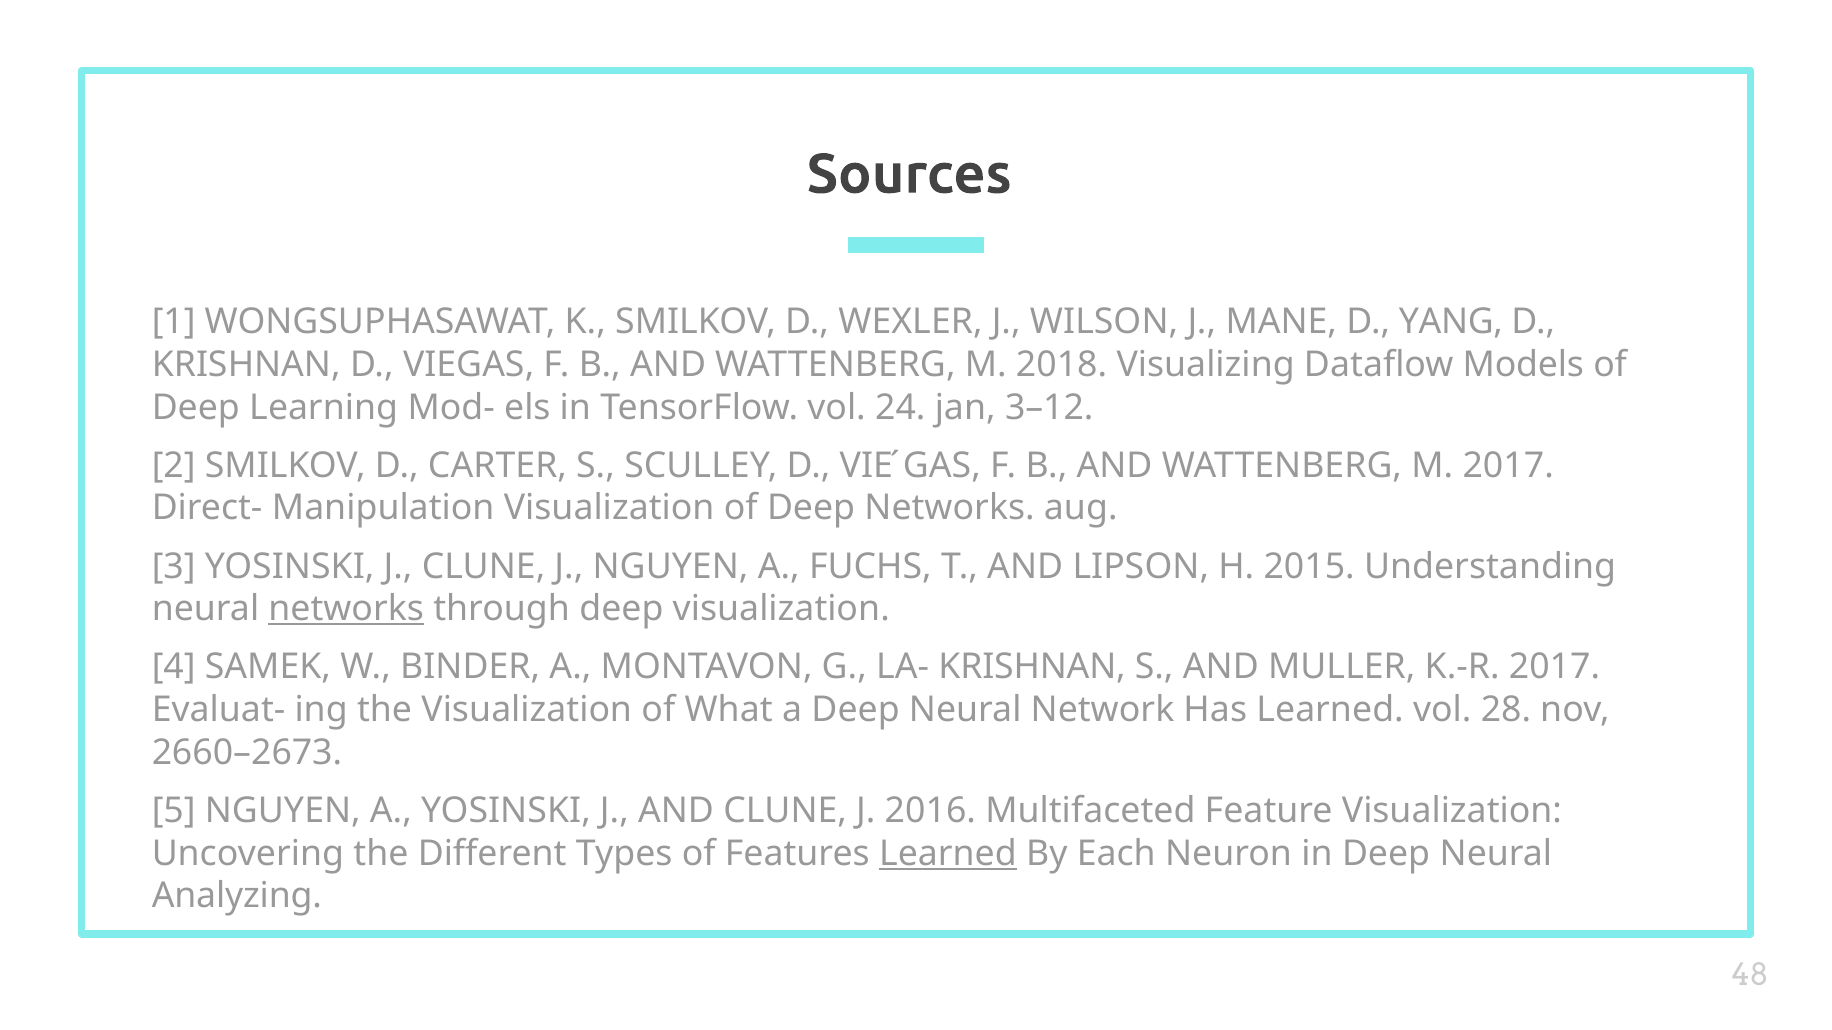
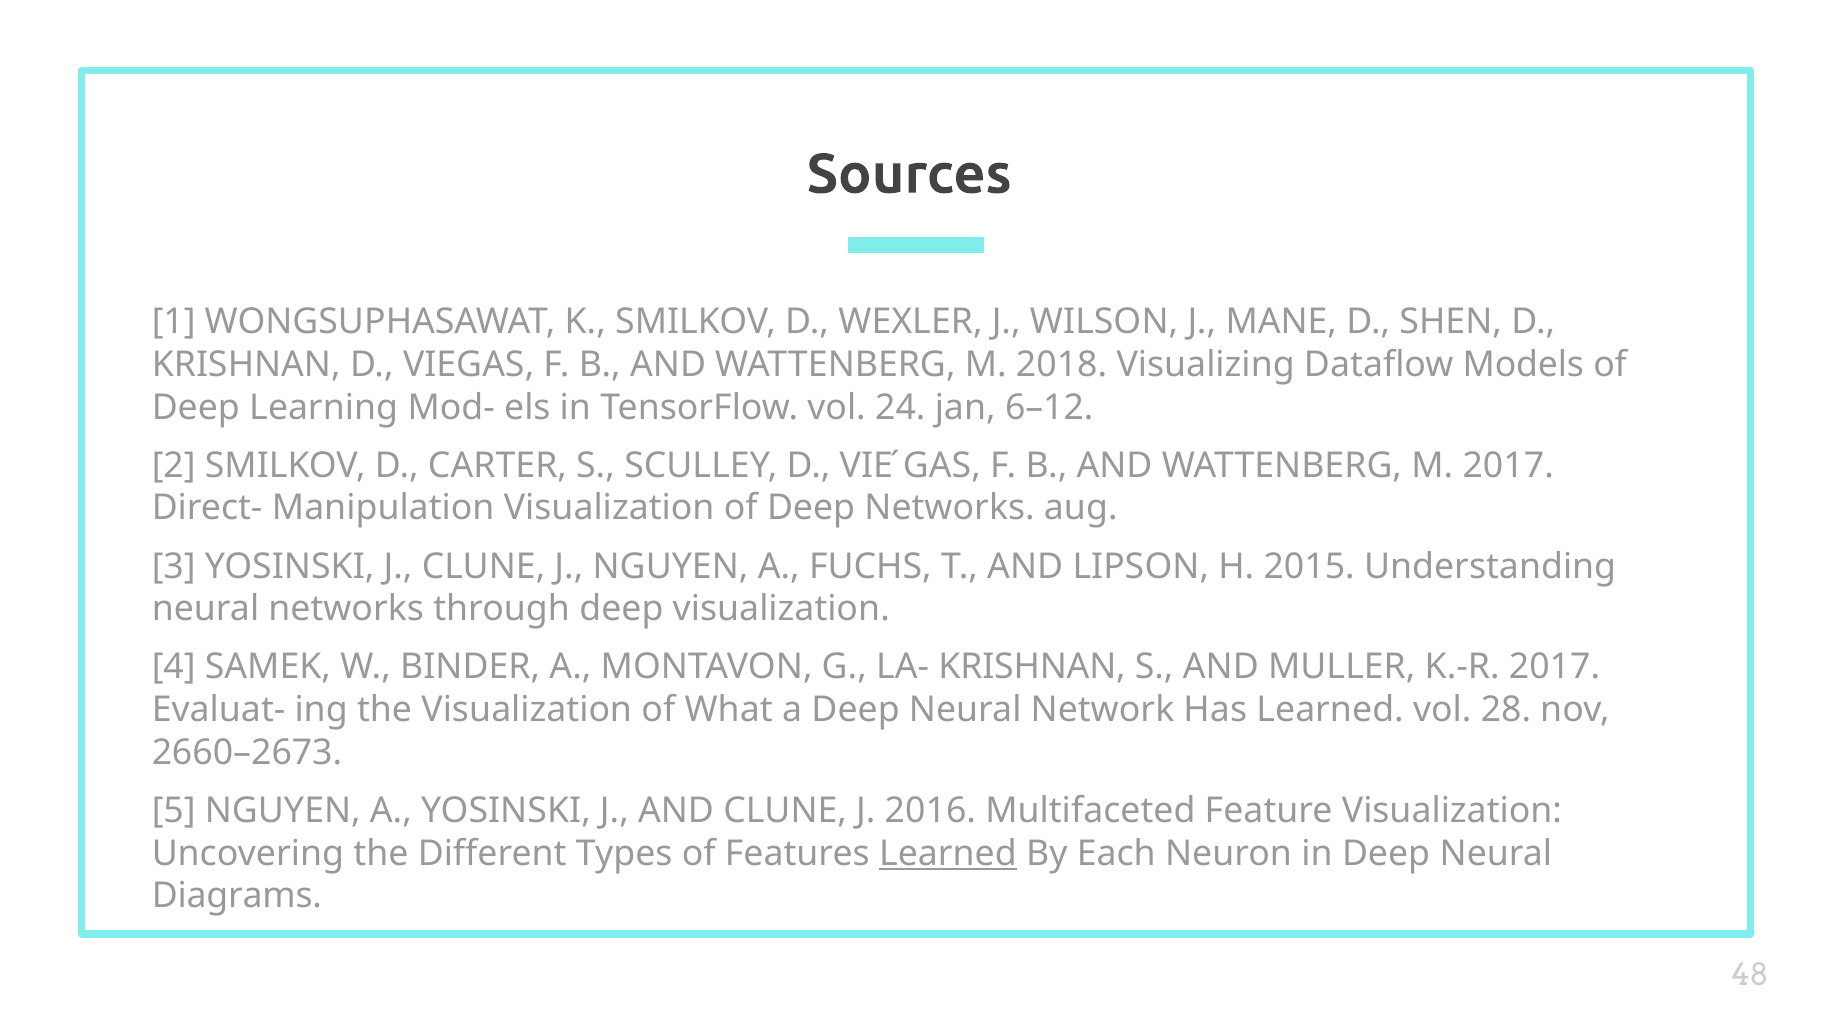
YANG: YANG -> SHEN (1451, 322)
3–12: 3–12 -> 6–12 (1049, 408)
networks underline: present -> none (346, 609)
Analyzing: Analyzing -> Diagrams (237, 897)
